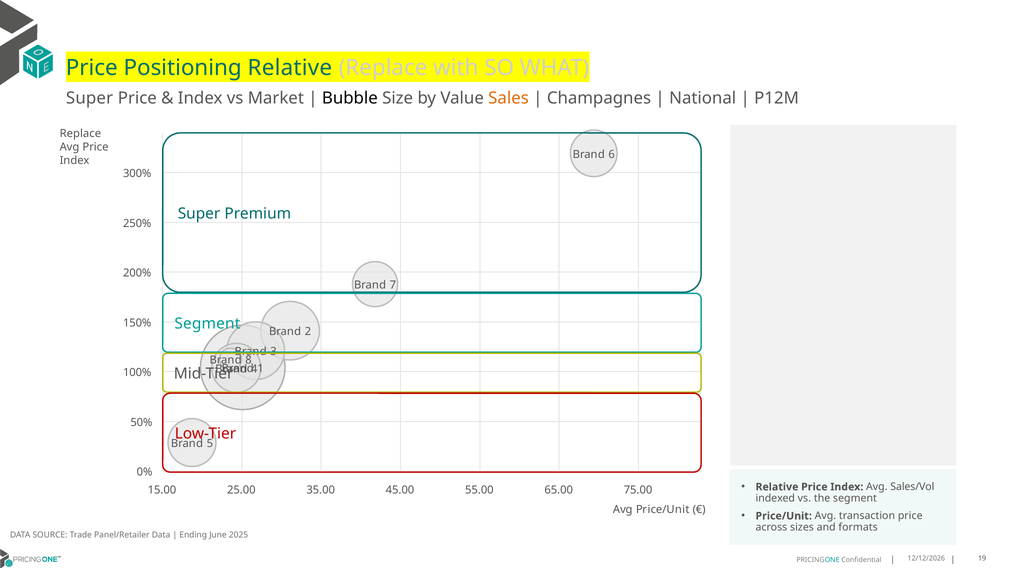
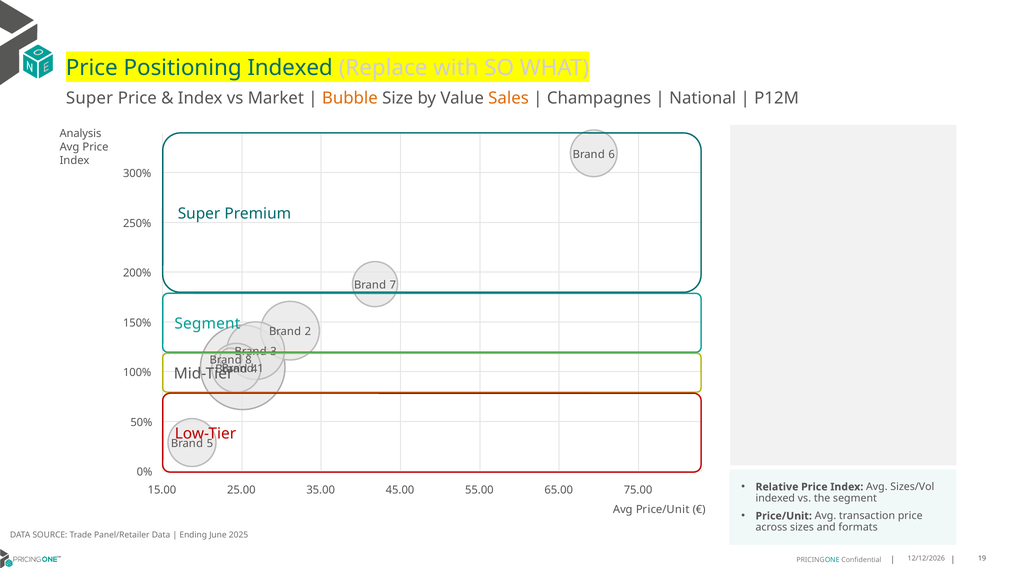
Positioning Relative: Relative -> Indexed (290, 68)
Bubble colour: black -> orange (350, 99)
Replace: Replace -> Analysis (80, 134)
Sales/Vol: Sales/Vol -> Sizes/Vol (912, 487)
